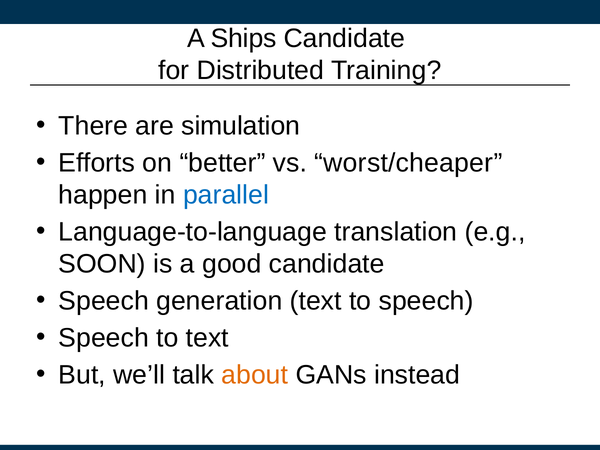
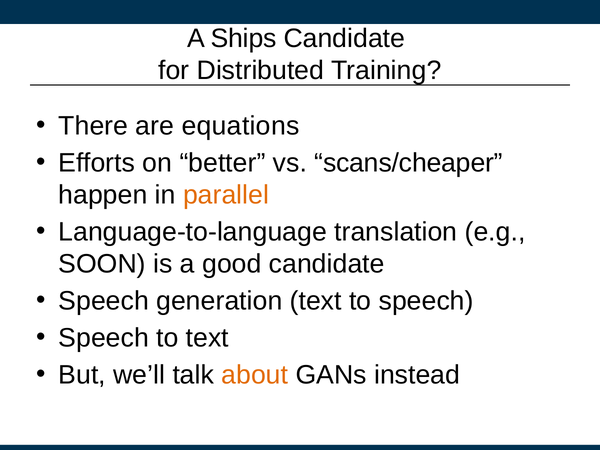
simulation: simulation -> equations (241, 126)
worst/cheaper: worst/cheaper -> scans/cheaper (409, 163)
parallel colour: blue -> orange (226, 195)
